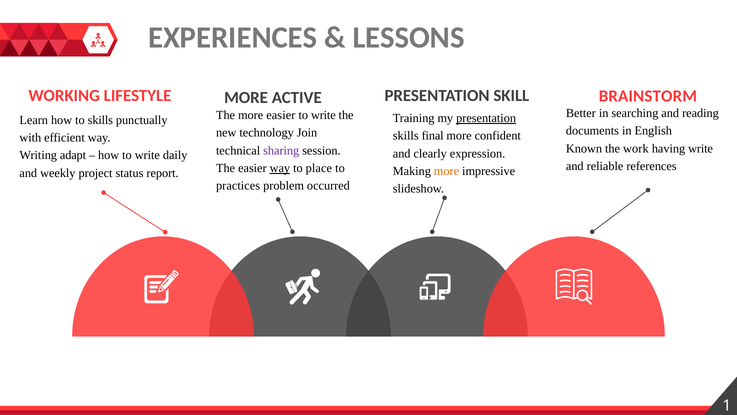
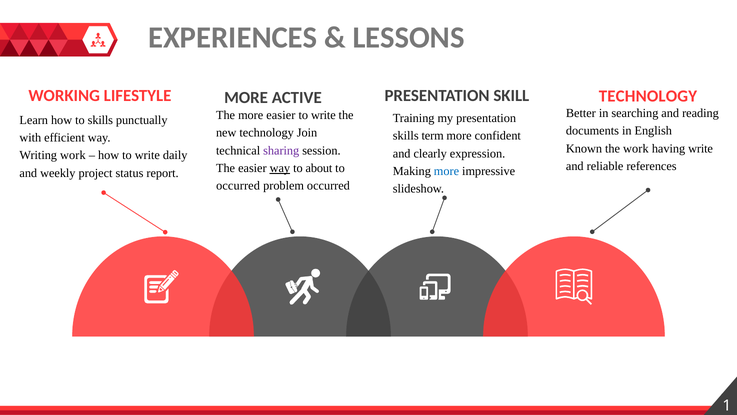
BRAINSTORM: BRAINSTORM -> TECHNOLOGY (648, 96)
presentation underline: present -> none (486, 118)
final: final -> term (433, 136)
Writing adapt: adapt -> work (73, 155)
place: place -> about (319, 168)
more colour: orange -> blue (446, 171)
practices: practices -> occurred (238, 186)
